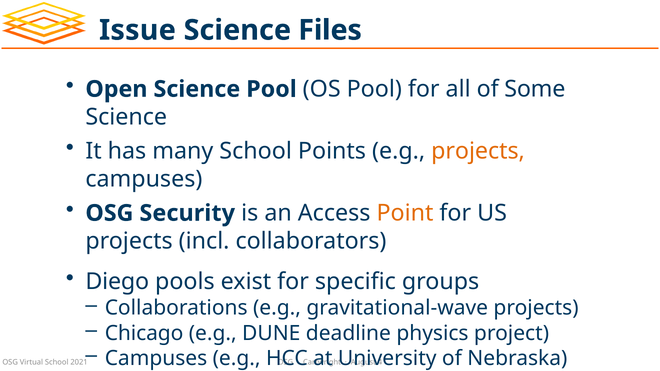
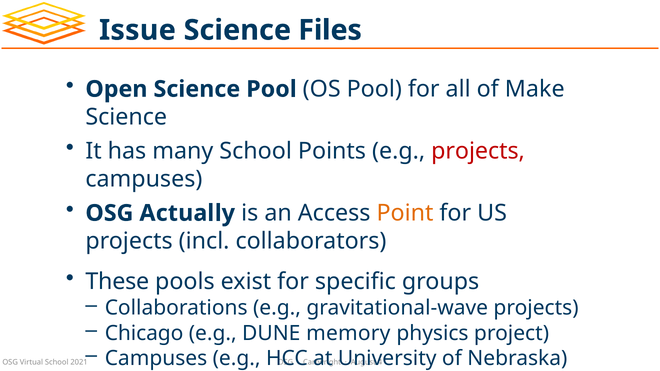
Some: Some -> Make (535, 89)
projects colour: orange -> red (478, 151)
Security: Security -> Actually (187, 213)
Diego: Diego -> These (117, 282)
deadline: deadline -> memory (348, 333)
